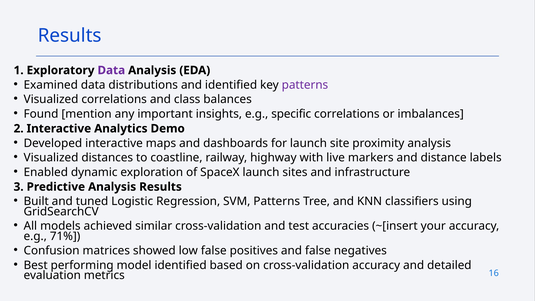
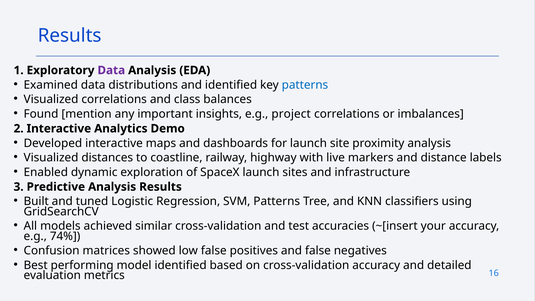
patterns colour: purple -> blue (305, 85)
specific: specific -> project (291, 114)
71%: 71% -> 74% (65, 236)
